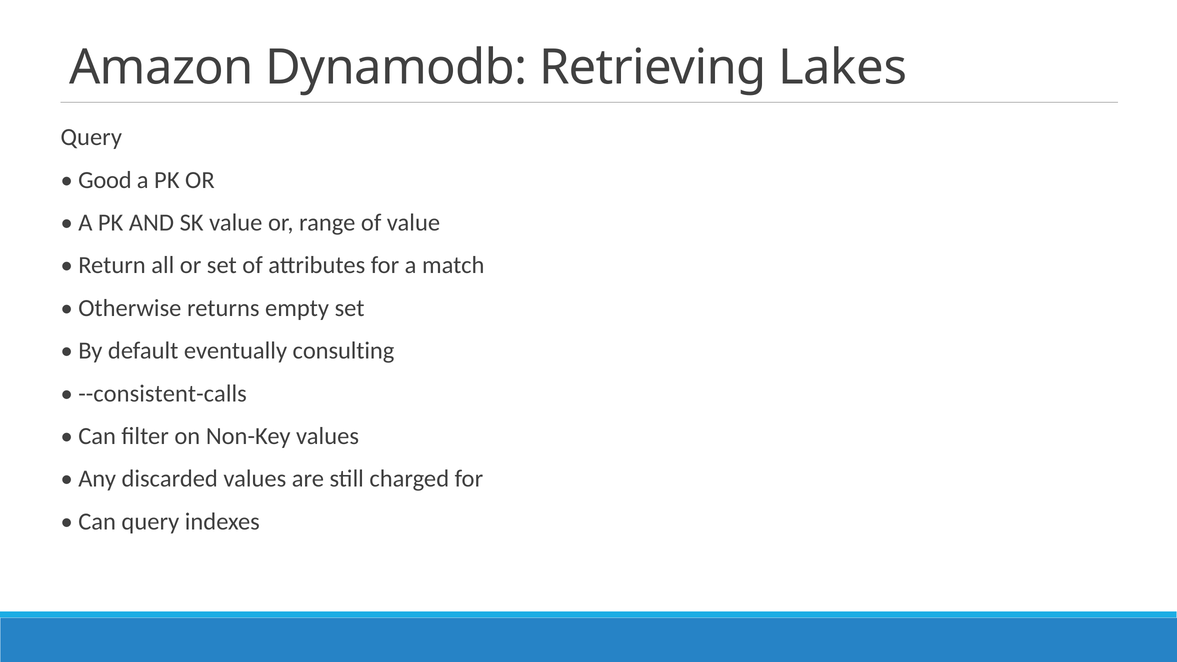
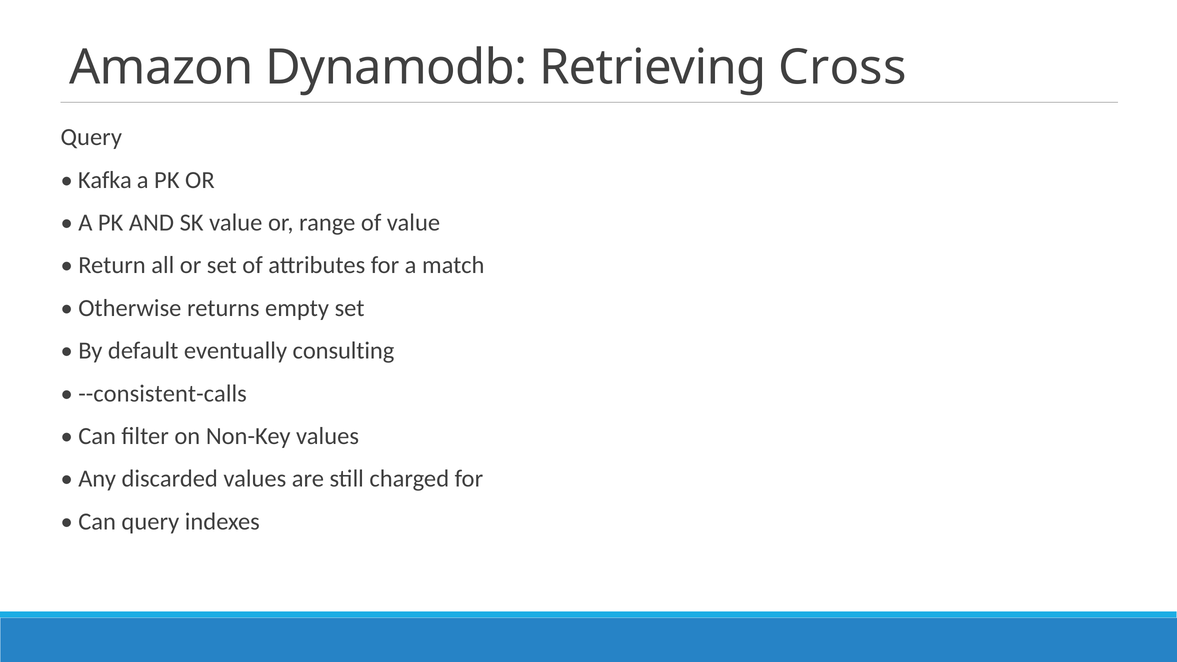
Lakes: Lakes -> Cross (842, 68)
Good: Good -> Kafka (105, 180)
